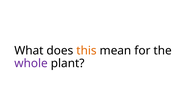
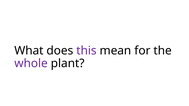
this colour: orange -> purple (86, 51)
